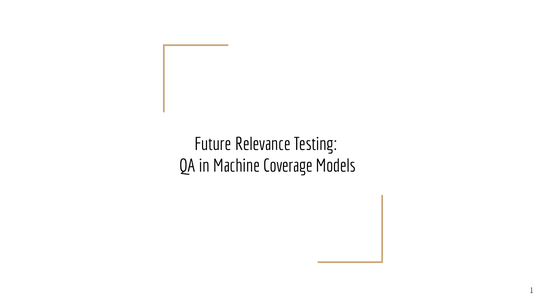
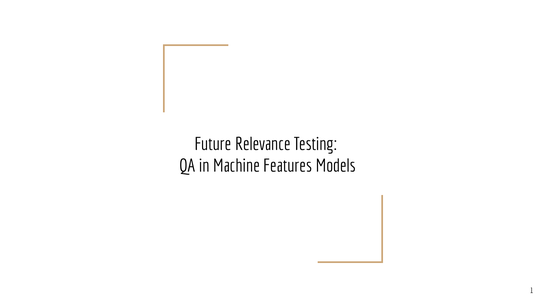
Coverage: Coverage -> Features (288, 166)
